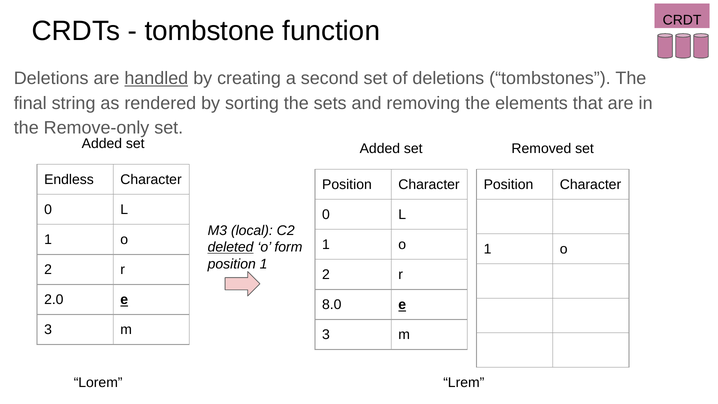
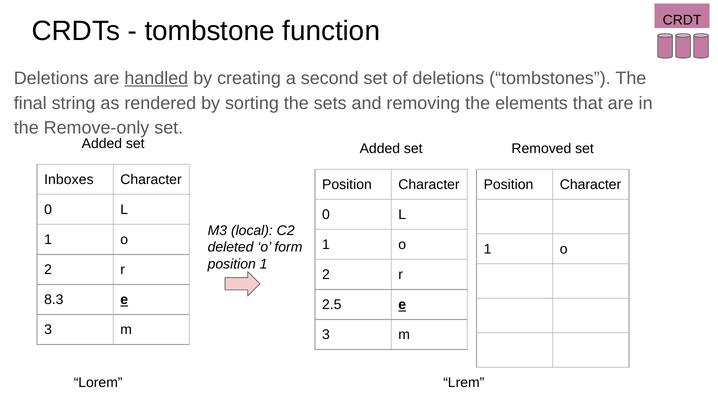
Endless: Endless -> Inboxes (69, 180)
deleted underline: present -> none (231, 247)
2.0: 2.0 -> 8.3 (54, 300)
8.0: 8.0 -> 2.5 (332, 305)
